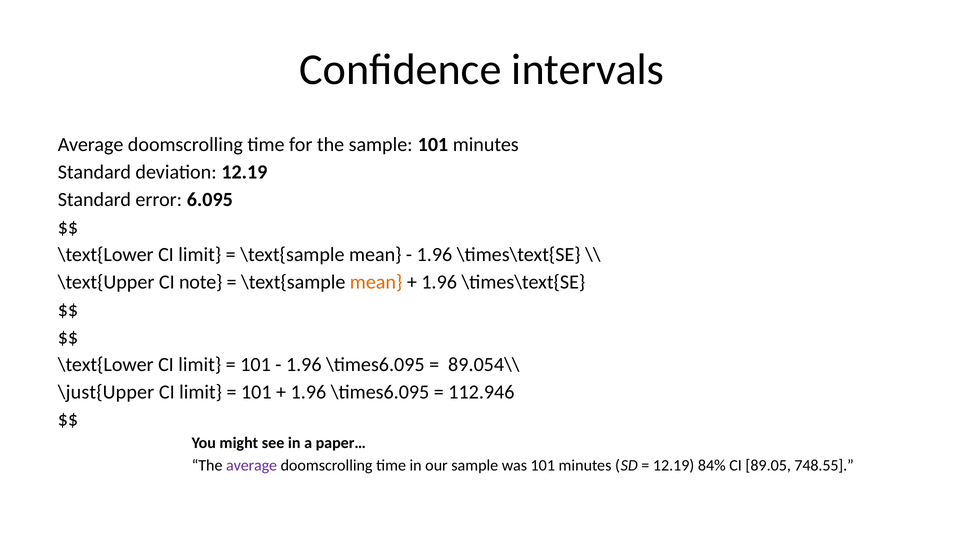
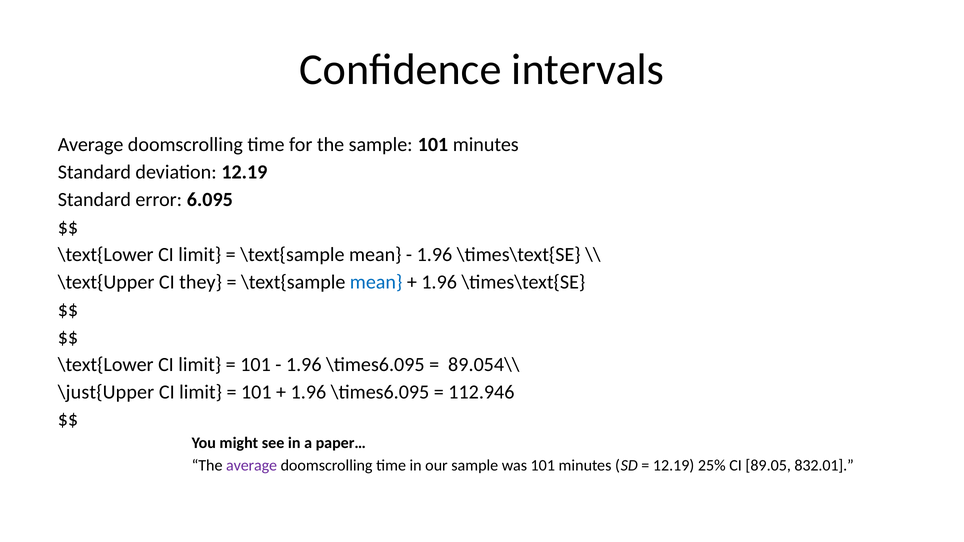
note: note -> they (201, 282)
mean colour: orange -> blue (376, 282)
84%: 84% -> 25% (712, 466)
748.55: 748.55 -> 832.01 (824, 466)
